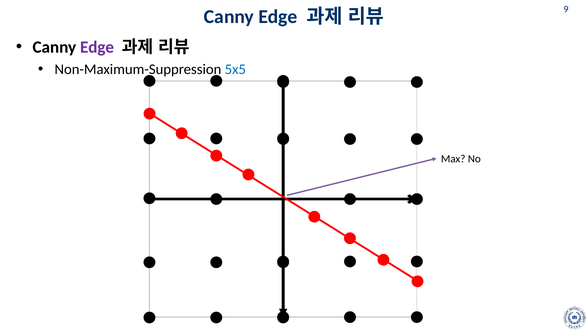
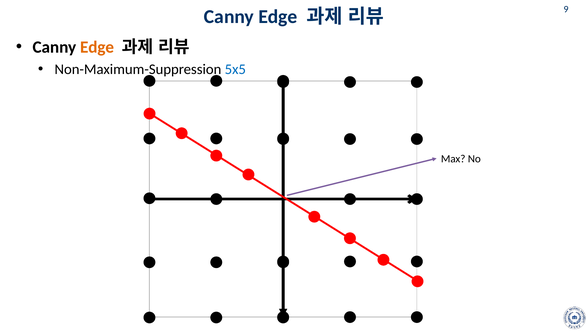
Edge colour: purple -> orange (97, 47)
